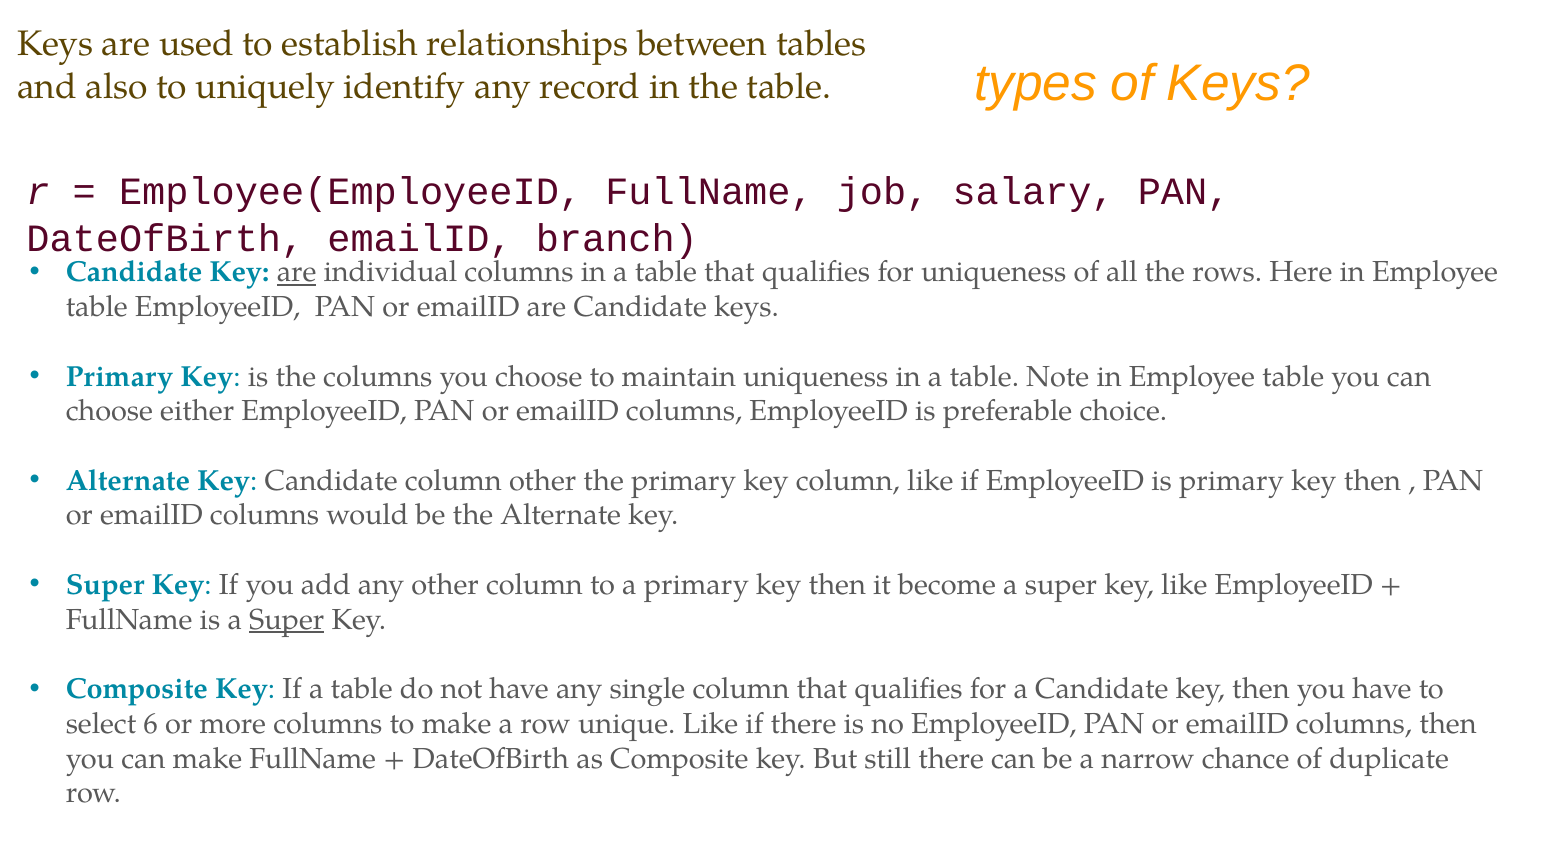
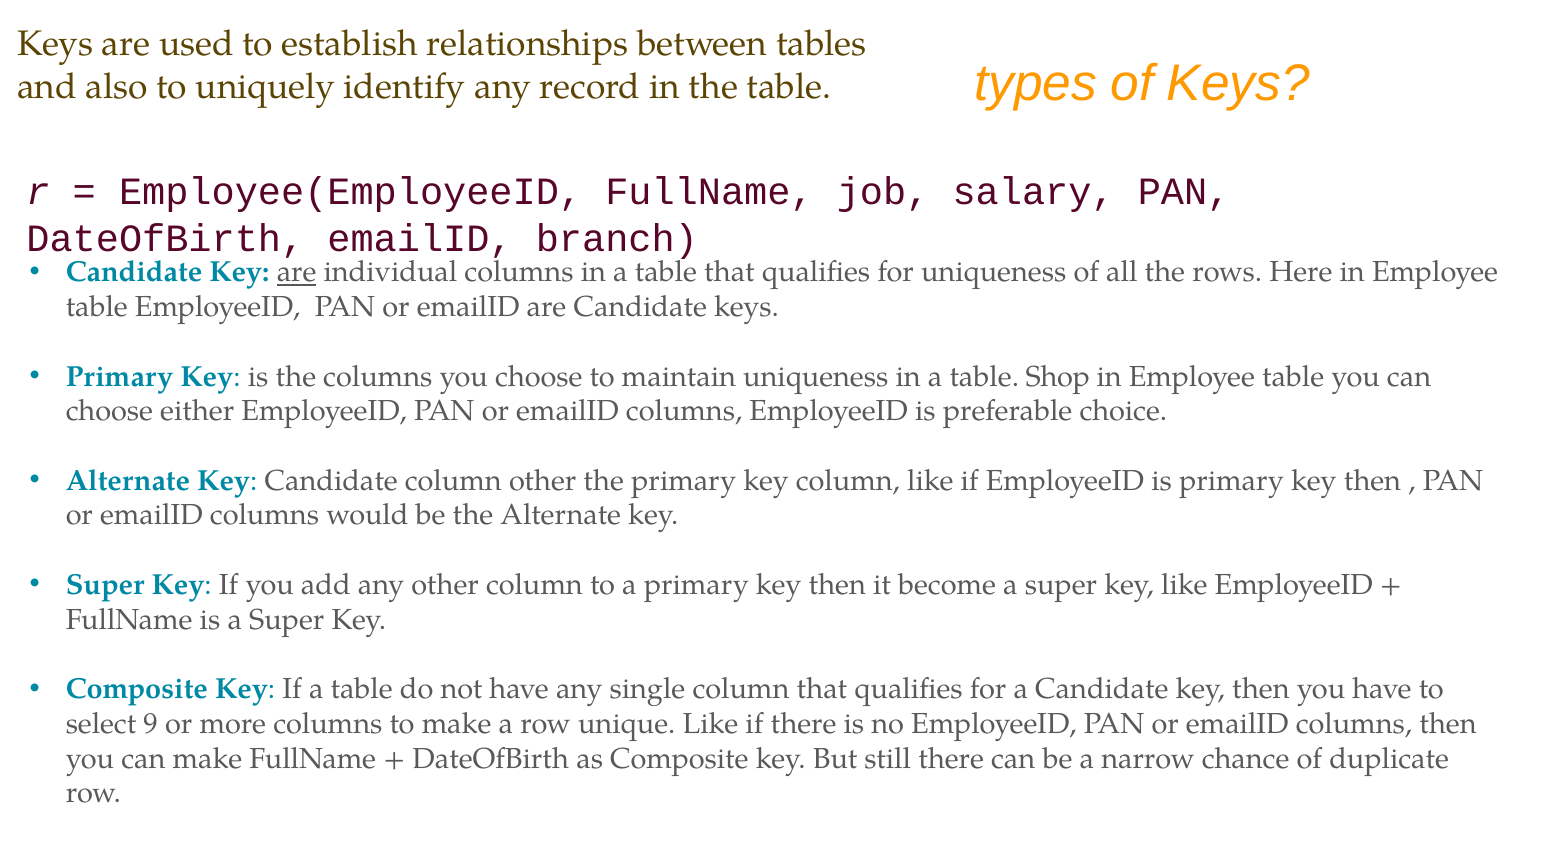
Note: Note -> Shop (1058, 377)
Super underline: present -> none (287, 620)
6: 6 -> 9 (151, 724)
